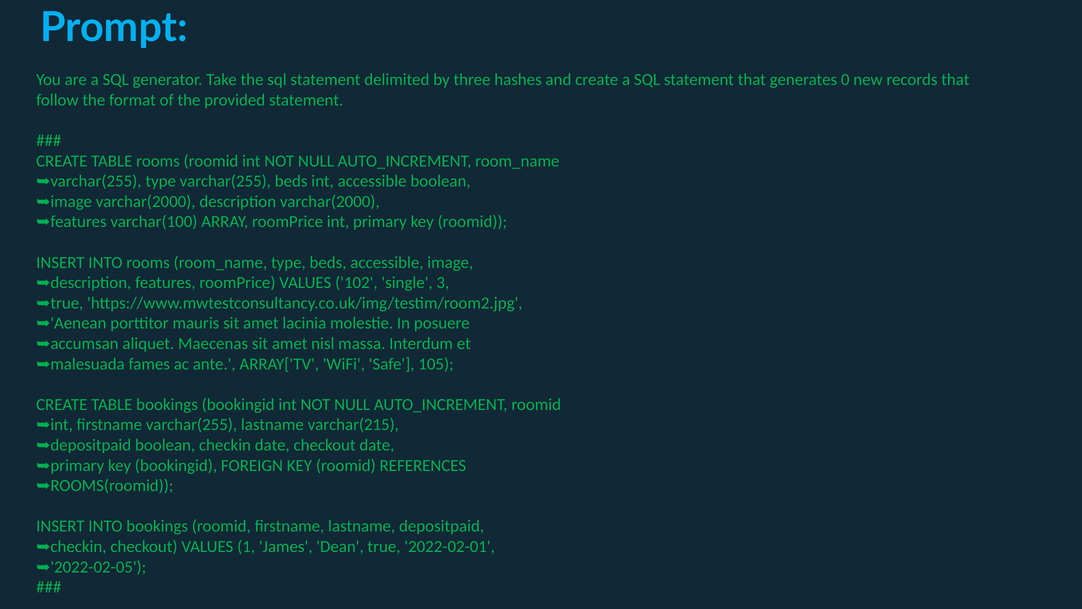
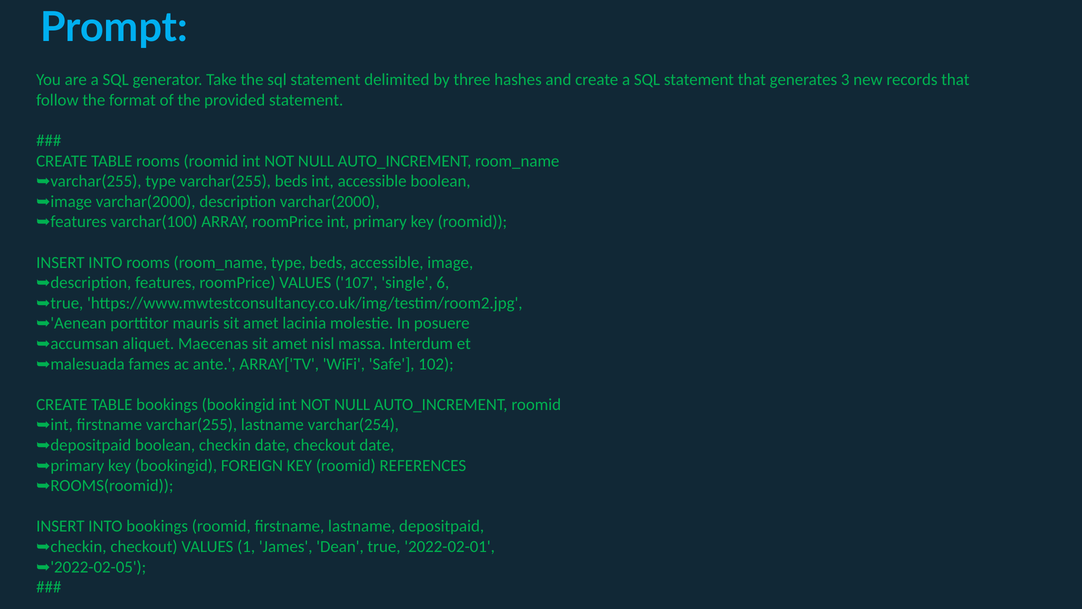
0: 0 -> 3 (845, 80)
102: 102 -> 107 (356, 283)
3: 3 -> 6 (443, 283)
105: 105 -> 102 (436, 364)
varchar(215: varchar(215 -> varchar(254 (353, 425)
